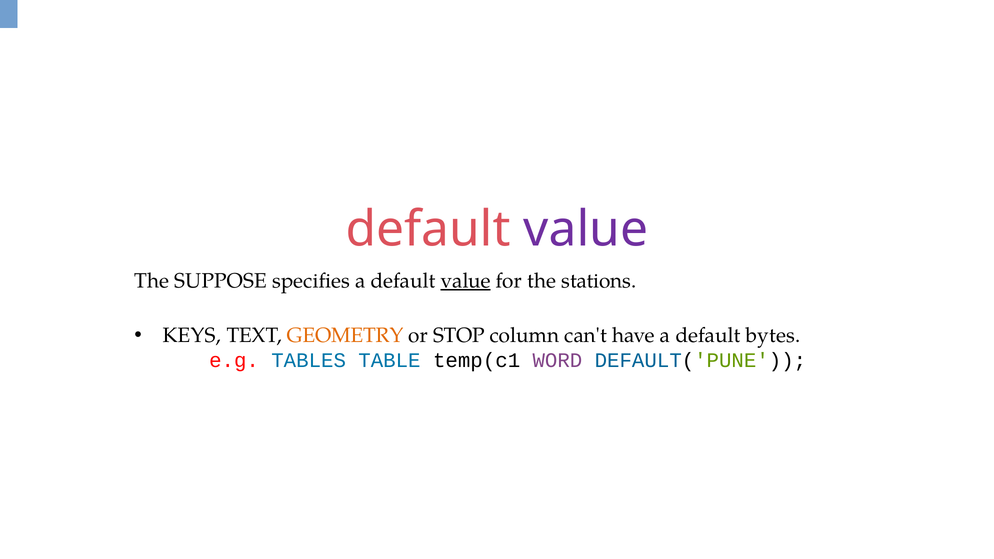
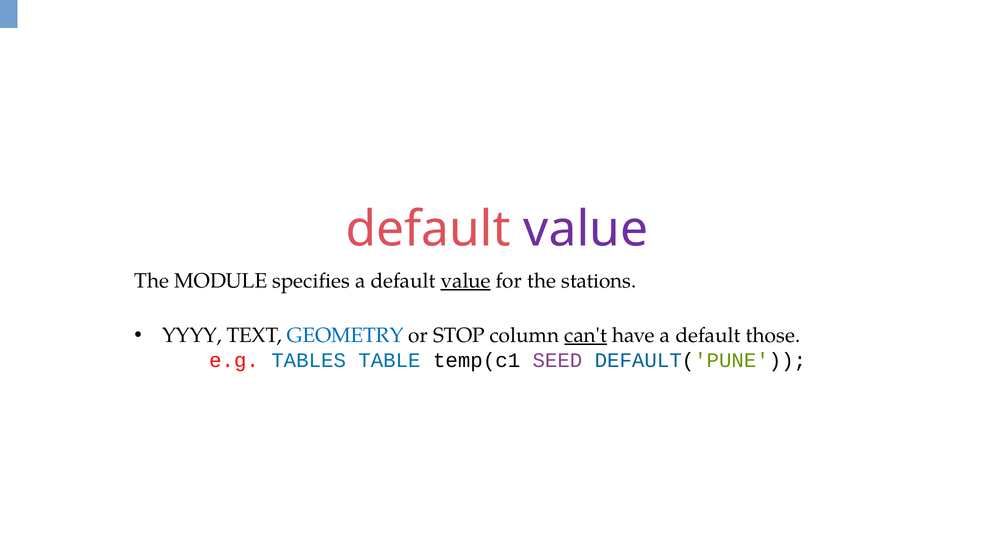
SUPPOSE: SUPPOSE -> MODULE (221, 281)
KEYS: KEYS -> YYYY (192, 335)
GEOMETRY colour: orange -> blue (345, 335)
can't underline: none -> present (586, 335)
bytes: bytes -> those (773, 335)
WORD: WORD -> SEED (557, 360)
